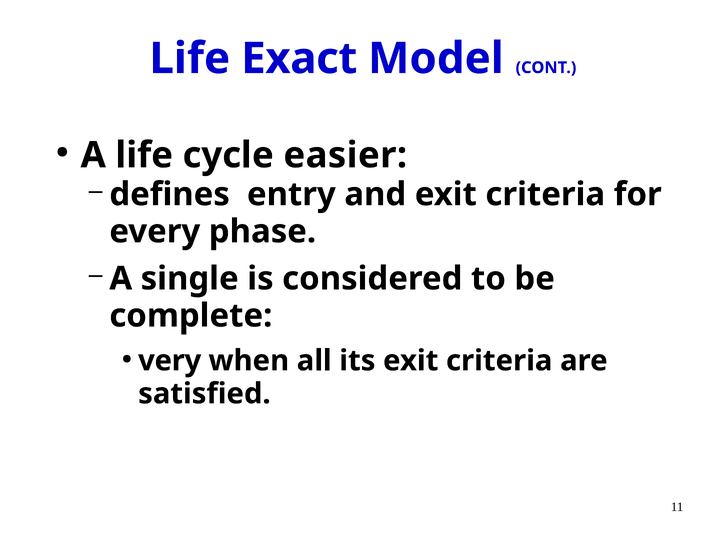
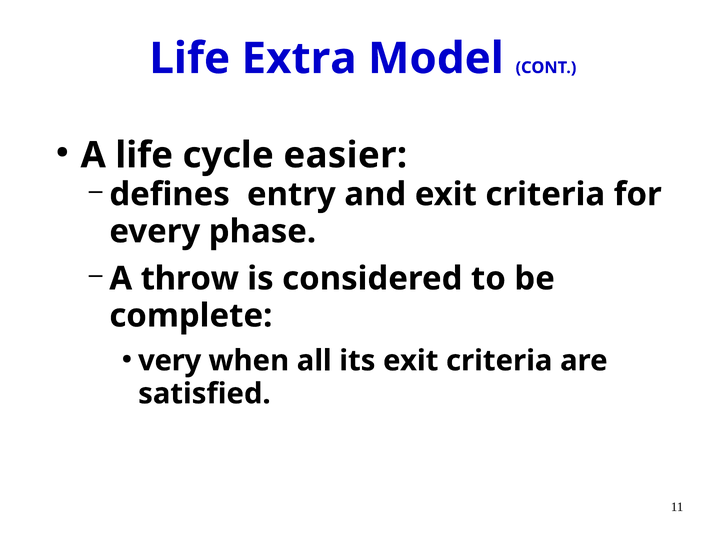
Exact: Exact -> Extra (299, 59)
single: single -> throw (190, 279)
